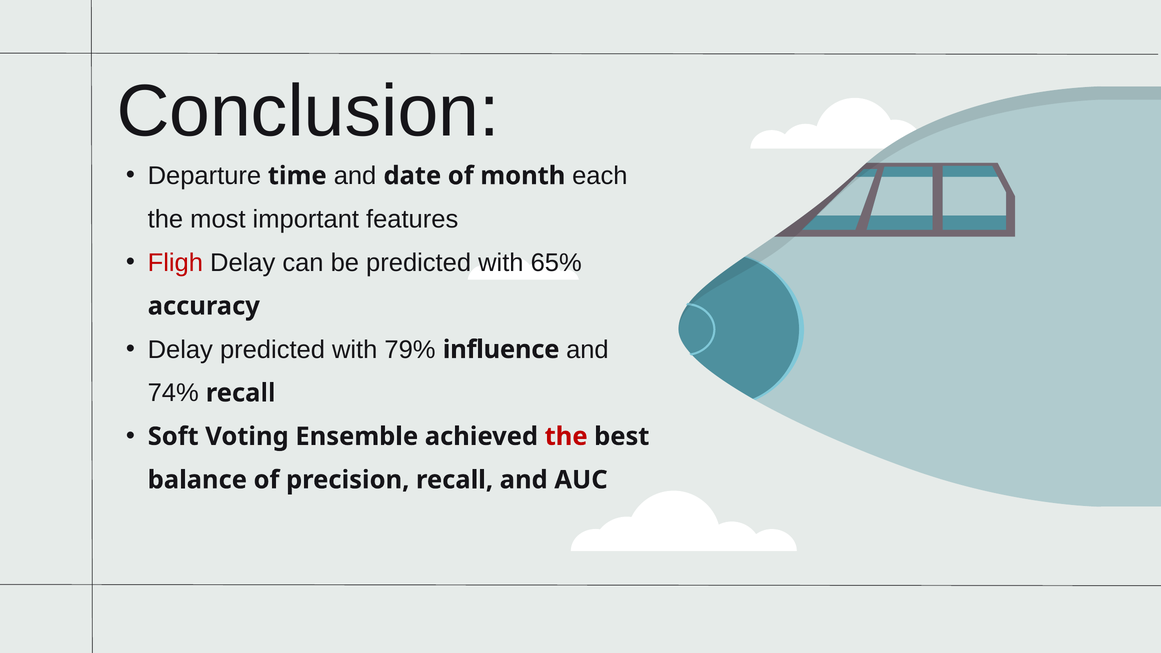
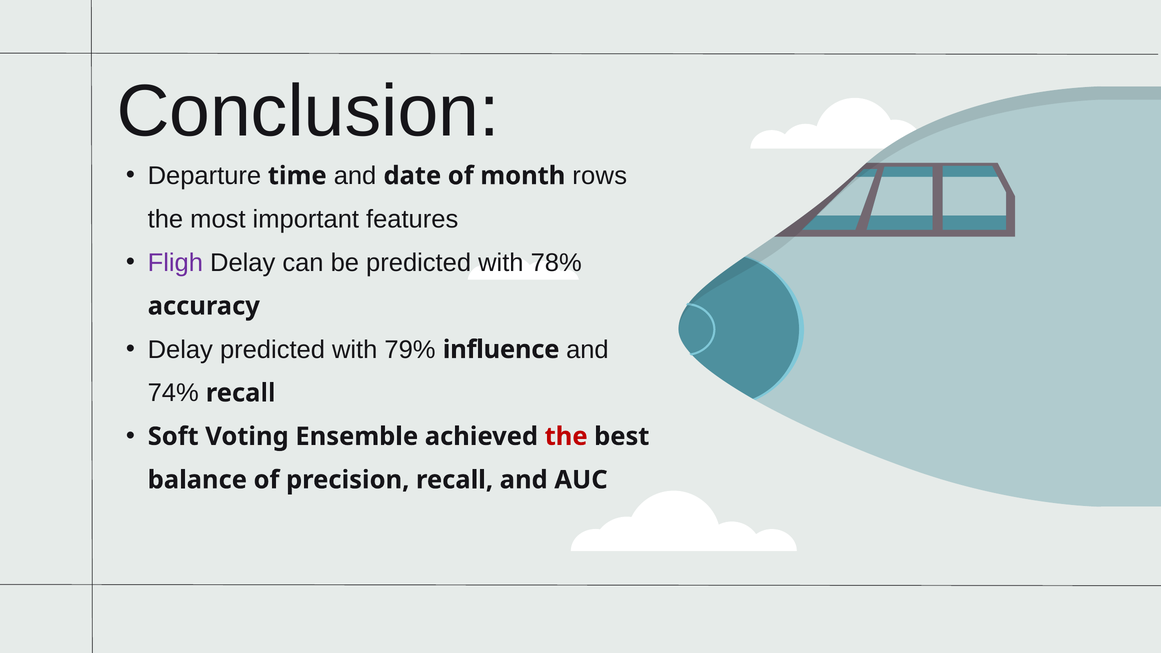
each: each -> rows (600, 176)
Fligh colour: red -> purple (175, 263)
65%: 65% -> 78% (556, 263)
